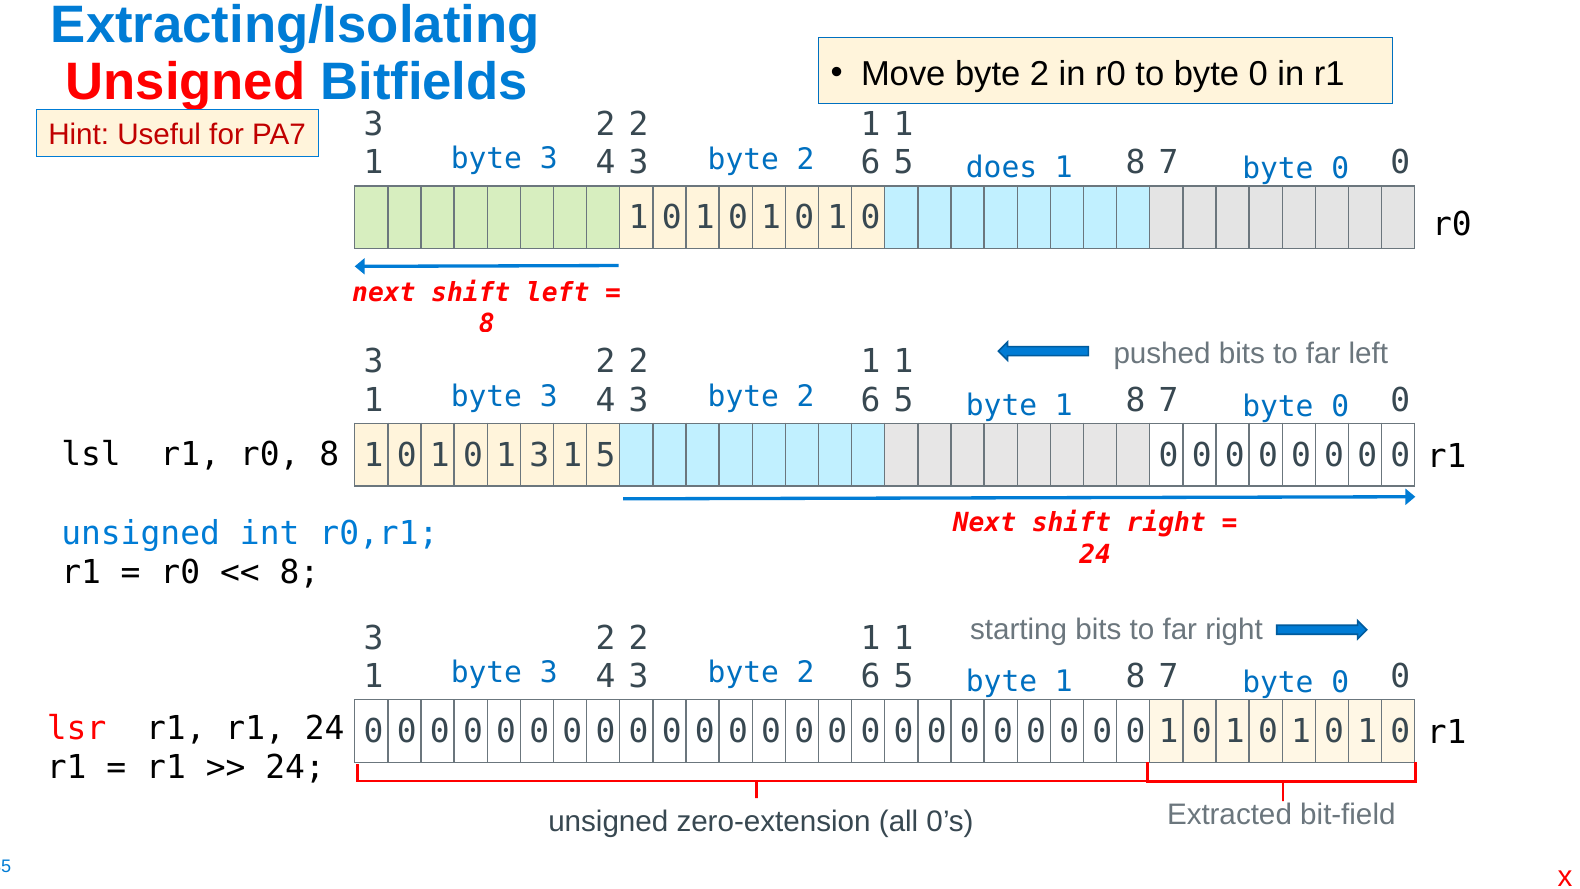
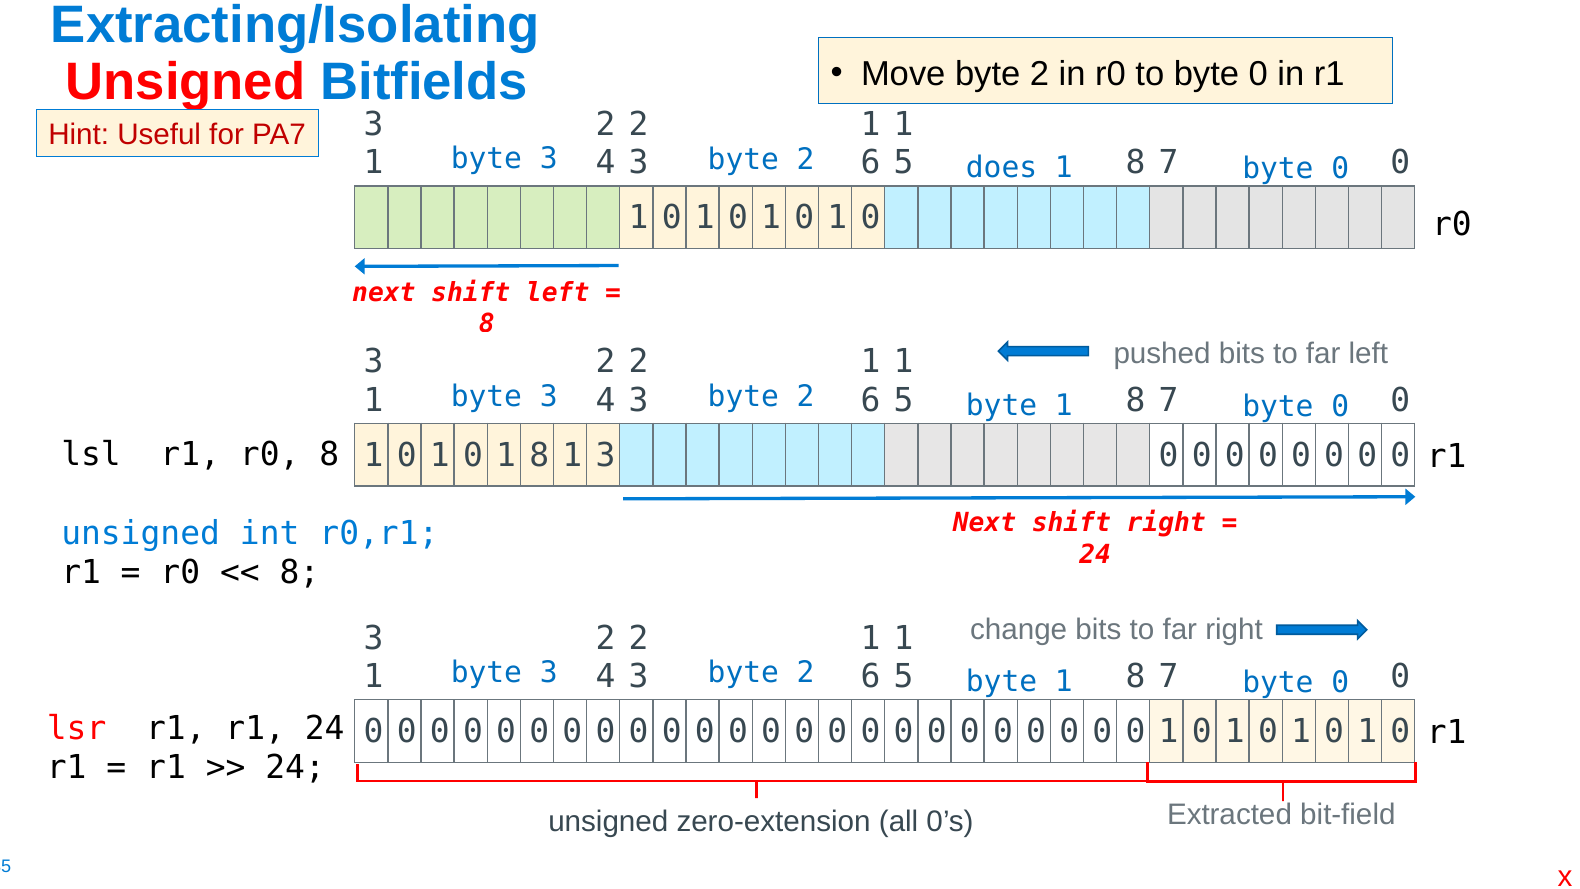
1 3: 3 -> 8 (539, 455)
5: 5 -> 3 (605, 455)
starting: starting -> change (1019, 630)
